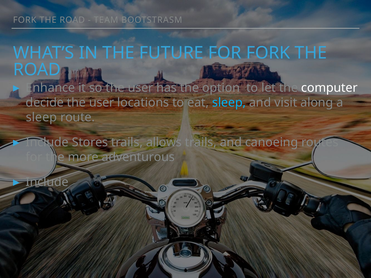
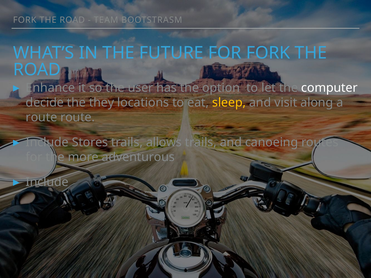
decide the user: user -> they (102, 103)
sleep colour: light blue -> yellow (229, 103)
sleep: sleep -> route (41, 118)
